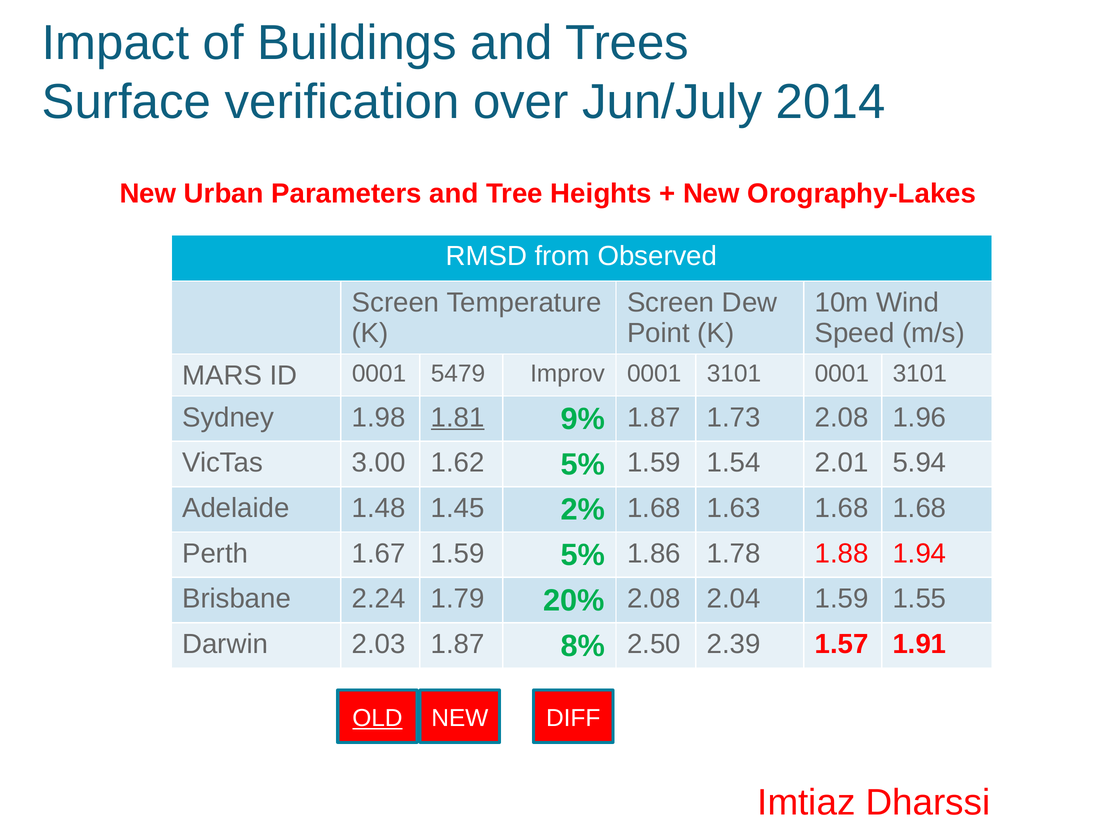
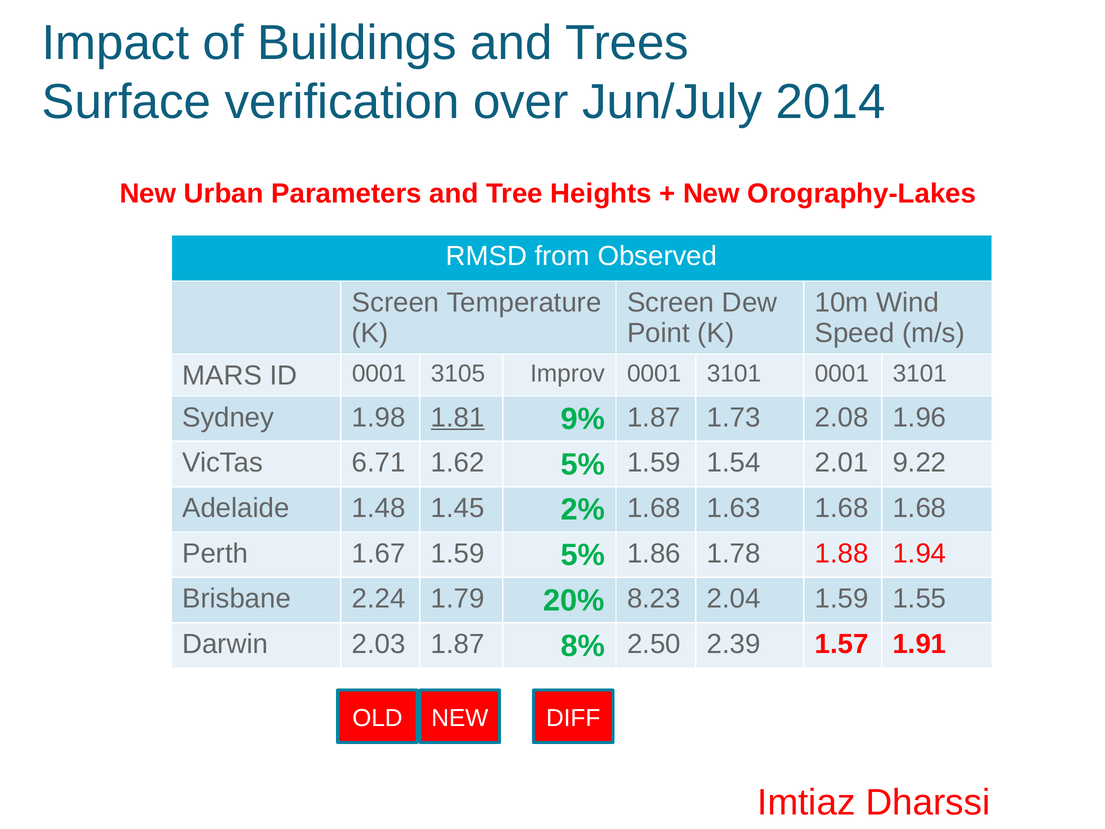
5479: 5479 -> 3105 (458, 373)
3.00: 3.00 -> 6.71 (379, 463)
5.94: 5.94 -> 9.22 (919, 463)
20% 2.08: 2.08 -> 8.23 (654, 599)
OLD underline: present -> none (377, 718)
